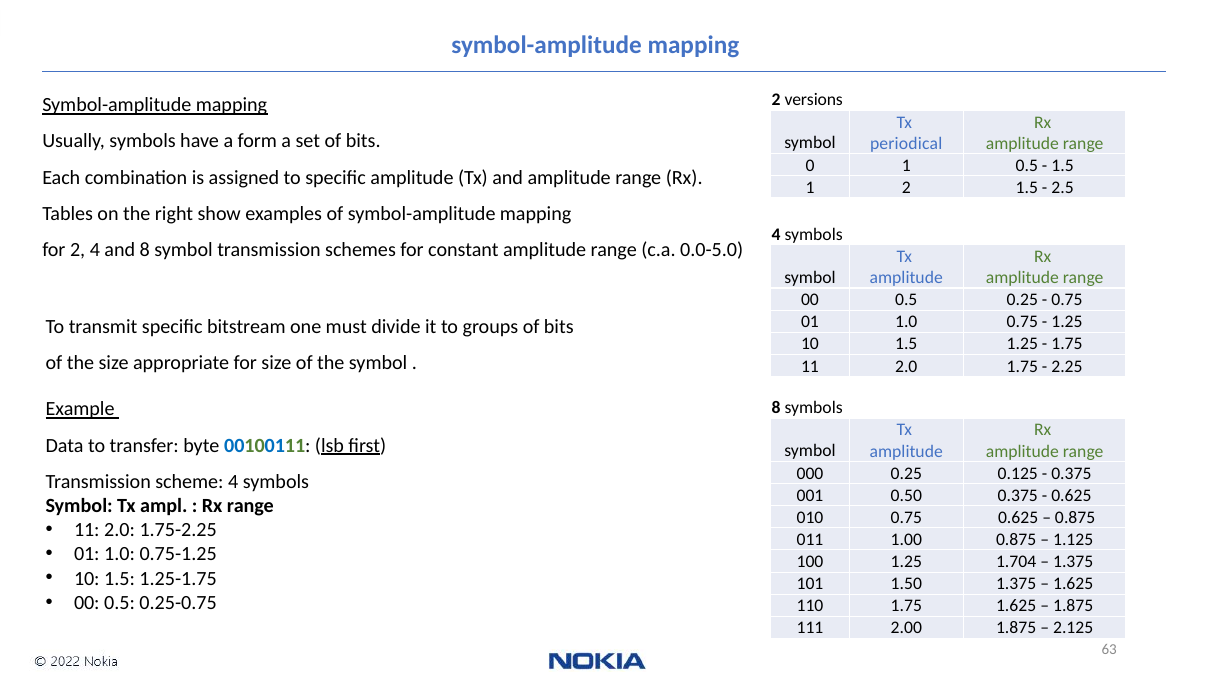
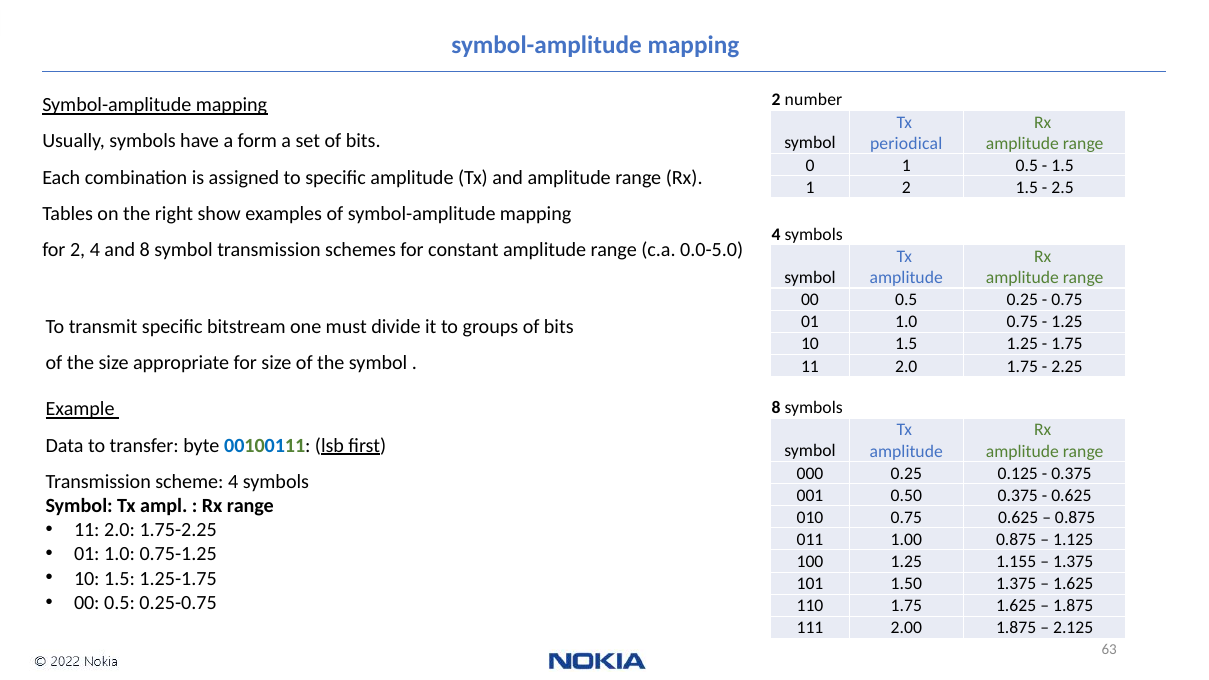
versions: versions -> number (814, 100)
1.704: 1.704 -> 1.155 (1016, 562)
